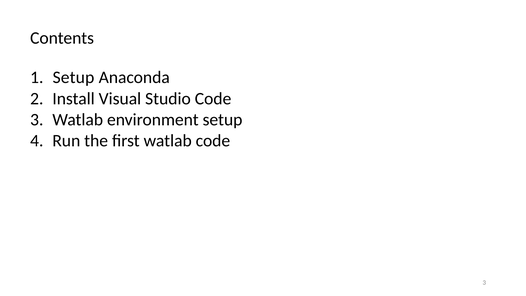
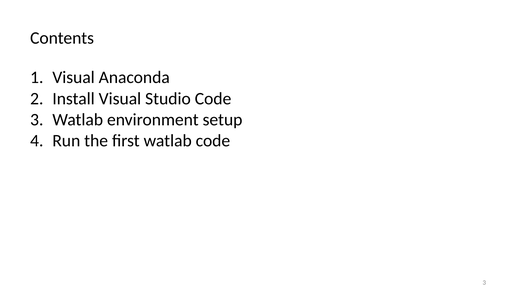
Setup: Setup -> Visual (74, 77)
